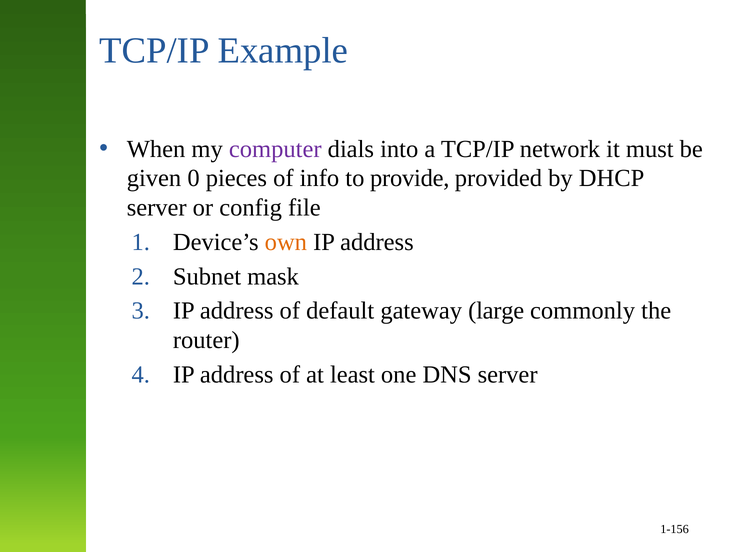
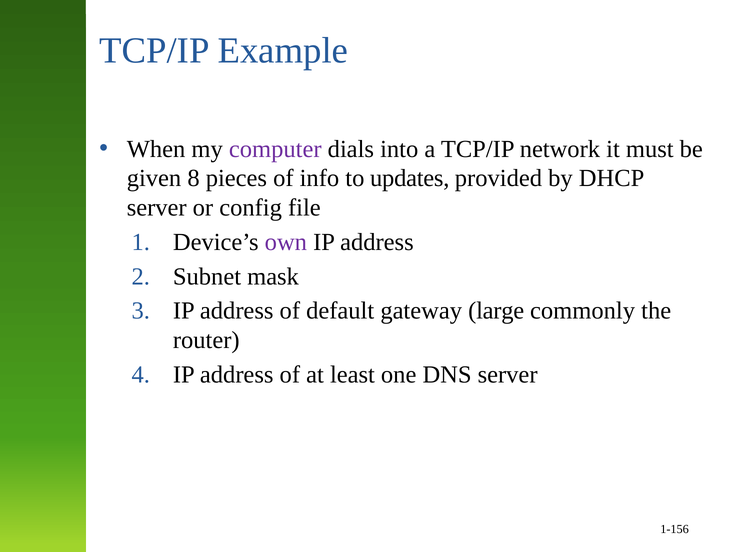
0: 0 -> 8 (194, 178)
provide: provide -> updates (410, 178)
own colour: orange -> purple (286, 242)
